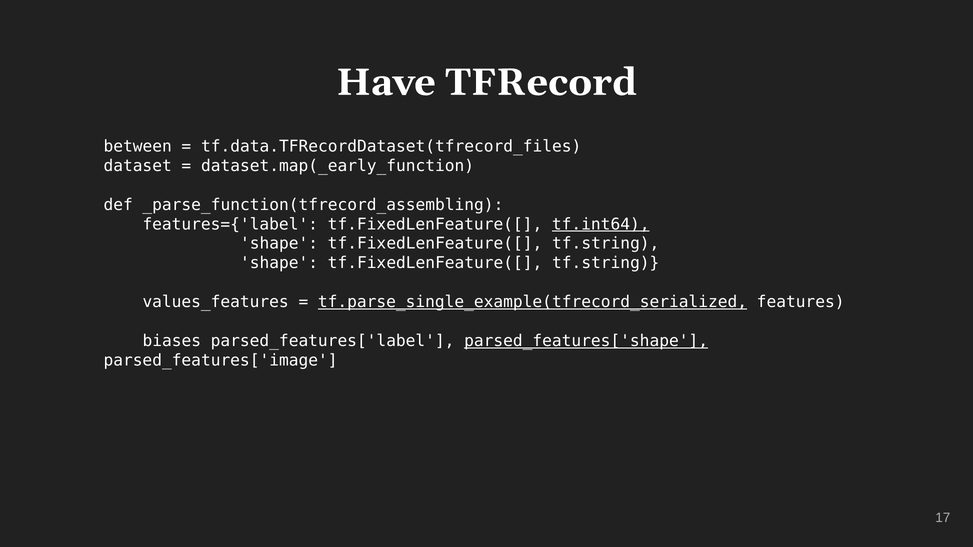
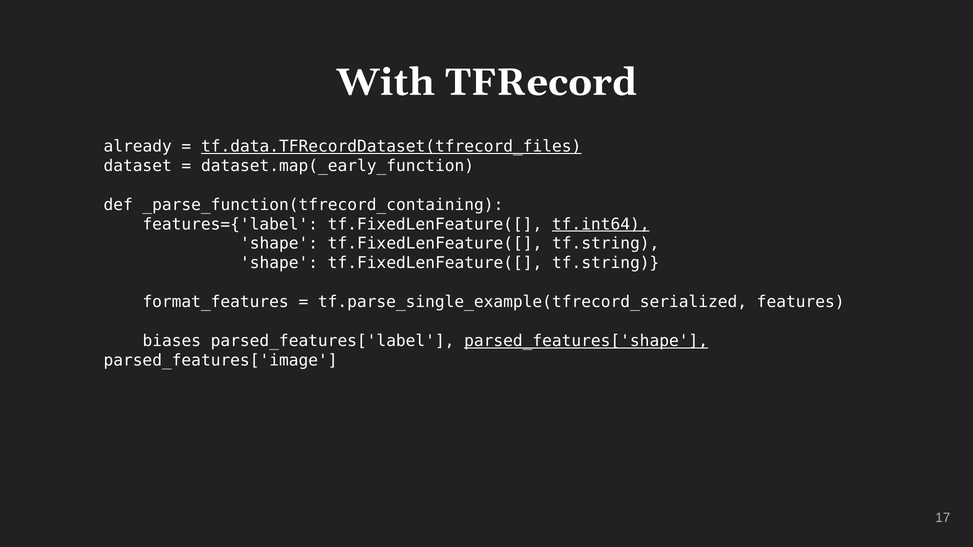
Have: Have -> With (386, 82)
between: between -> already (138, 147)
tf.data.TFRecordDataset(tfrecord_files underline: none -> present (391, 147)
_parse_function(tfrecord_assembling: _parse_function(tfrecord_assembling -> _parse_function(tfrecord_containing (323, 205)
values_features: values_features -> format_features (216, 302)
tf.parse_single_example(tfrecord_serialized underline: present -> none (532, 302)
